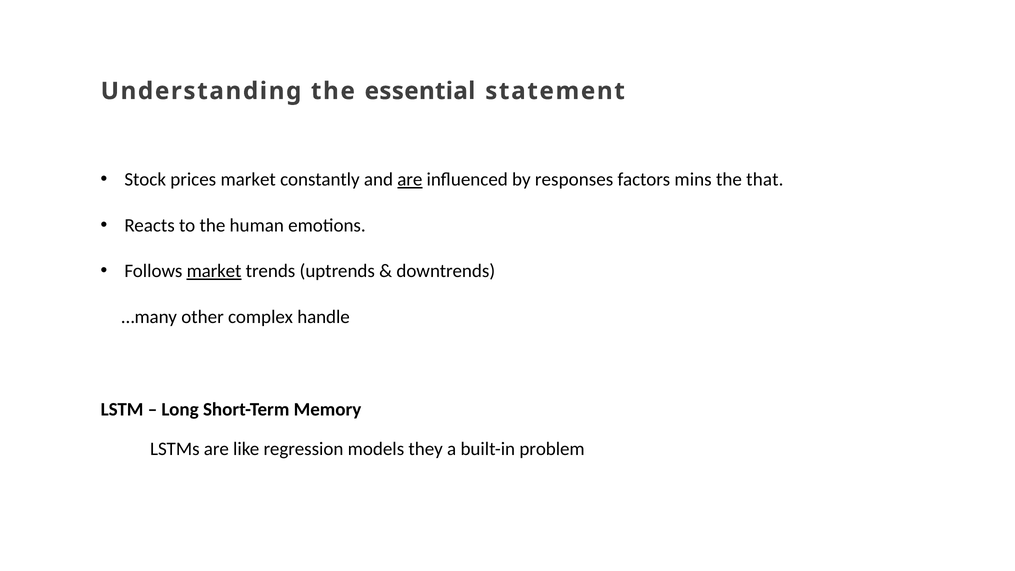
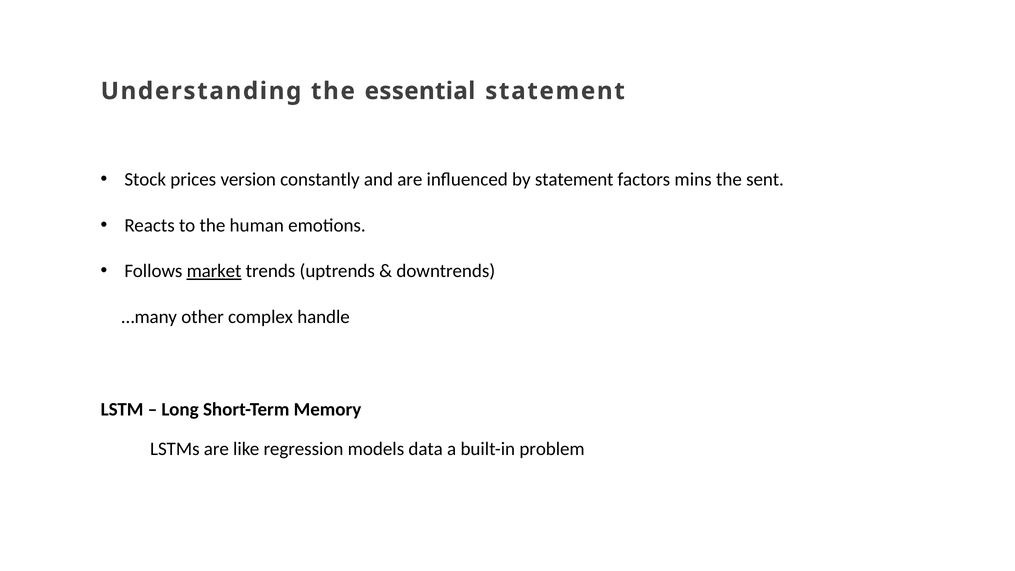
prices market: market -> version (248, 180)
are underline: present -> none (410, 180)
by responses: responses -> statement (574, 180)
that: that -> sent (765, 180)
they: they -> data (426, 449)
